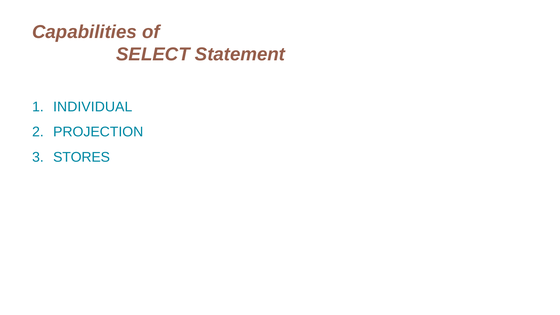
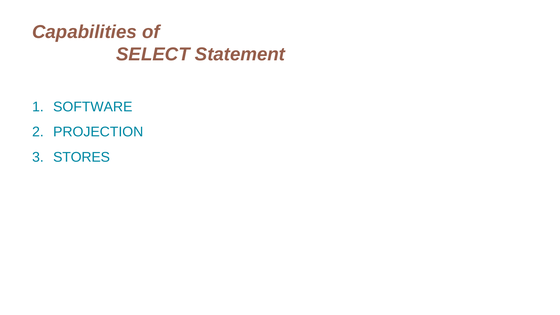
INDIVIDUAL: INDIVIDUAL -> SOFTWARE (93, 107)
